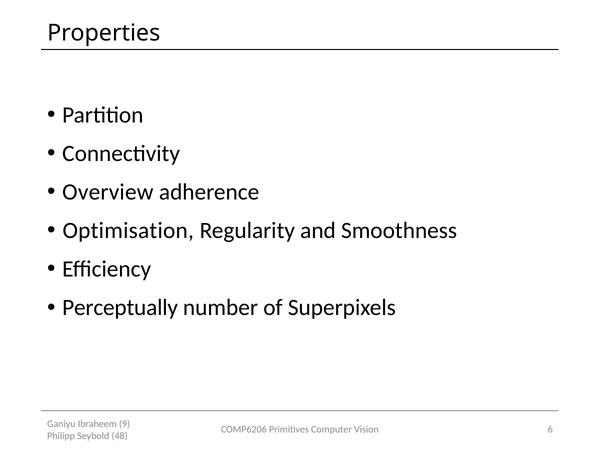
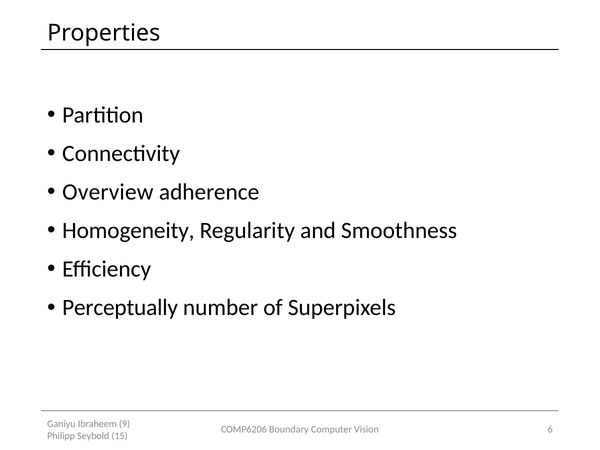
Optimisation: Optimisation -> Homogeneity (128, 231)
Primitives: Primitives -> Boundary (289, 430)
48: 48 -> 15 (120, 436)
